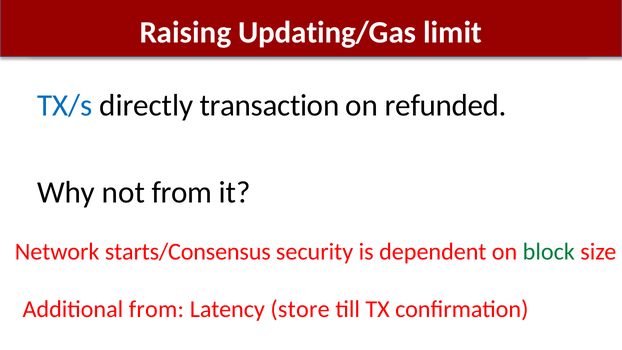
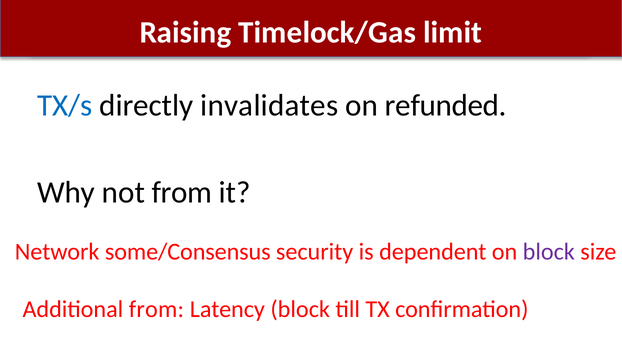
Updating/Gas: Updating/Gas -> Timelock/Gas (327, 32)
transaction: transaction -> invalidates (269, 106)
starts/Consensus: starts/Consensus -> some/Consensus (188, 252)
block colour: green -> purple (549, 252)
Latency store: store -> block (300, 309)
